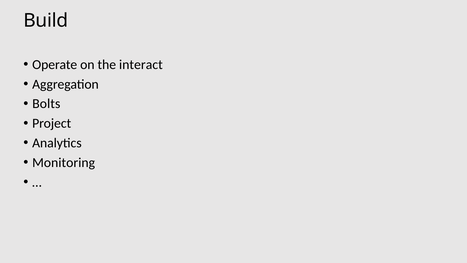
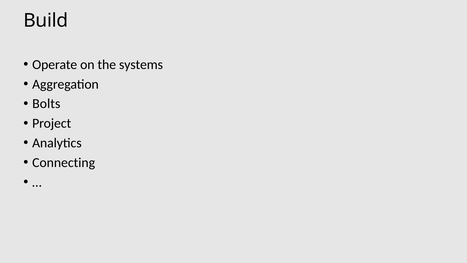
interact: interact -> systems (141, 64)
Monitoring: Monitoring -> Connecting (64, 162)
